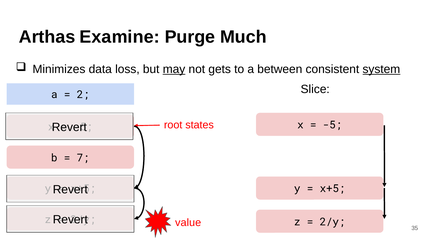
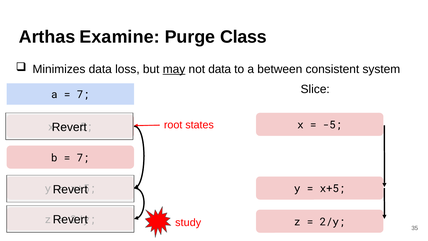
Much: Much -> Class (243, 37)
not gets: gets -> data (220, 69)
system underline: present -> none (381, 69)
2: 2 -> 7 (83, 95)
value: value -> study (188, 222)
